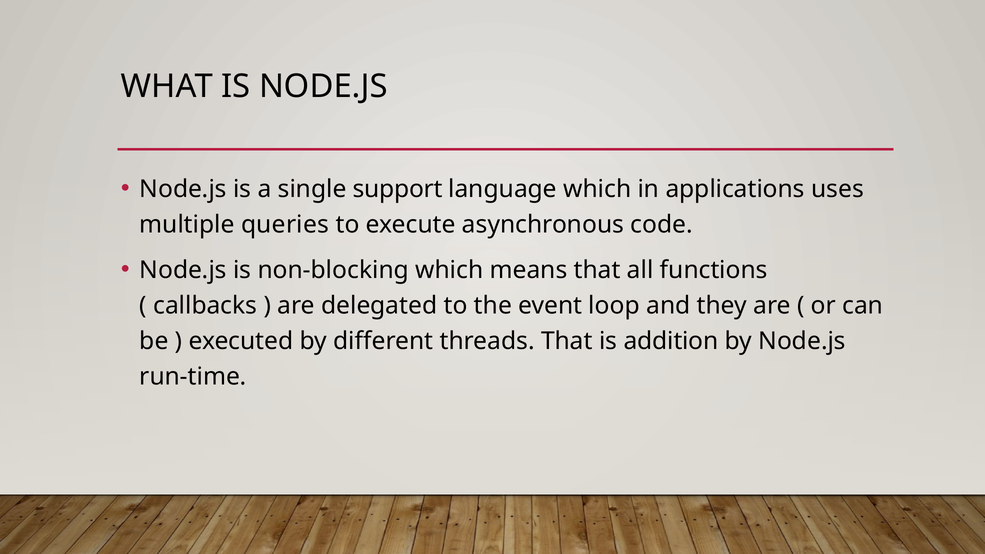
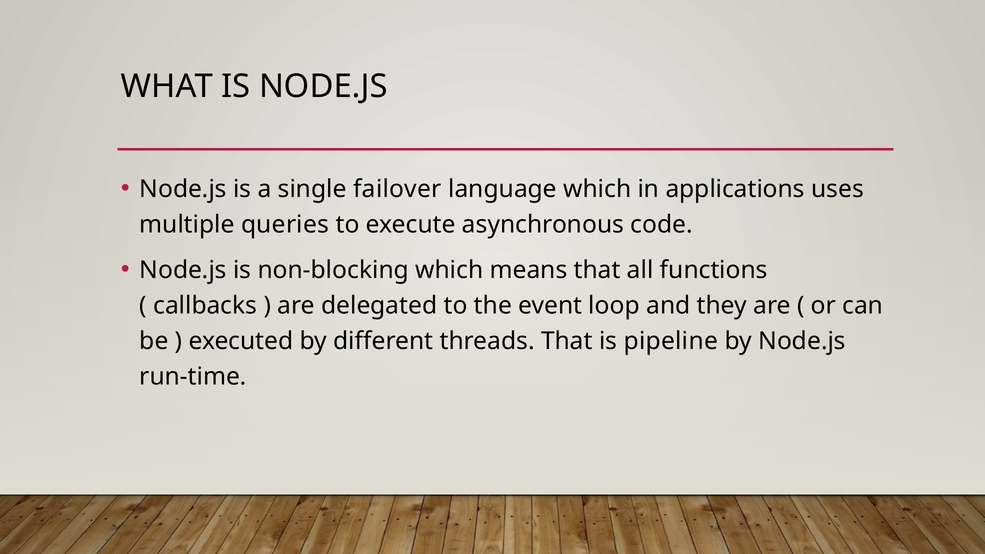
support: support -> failover (397, 189)
addition: addition -> pipeline (671, 341)
